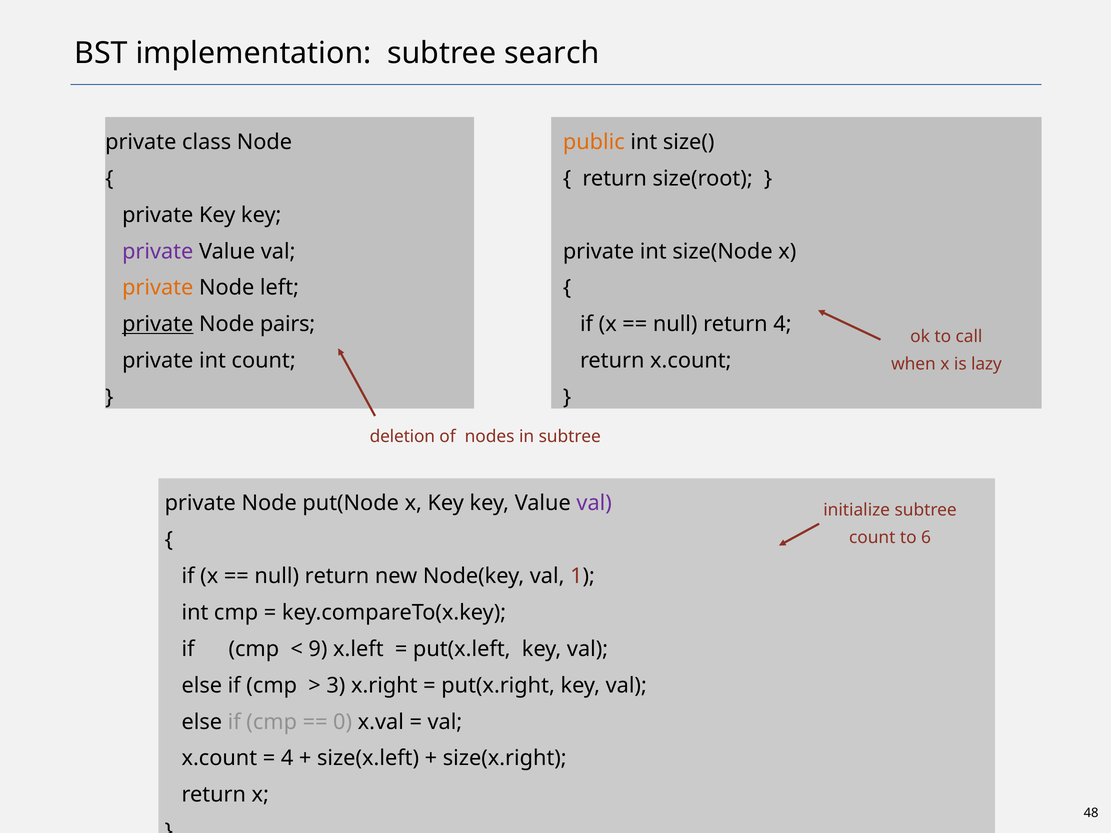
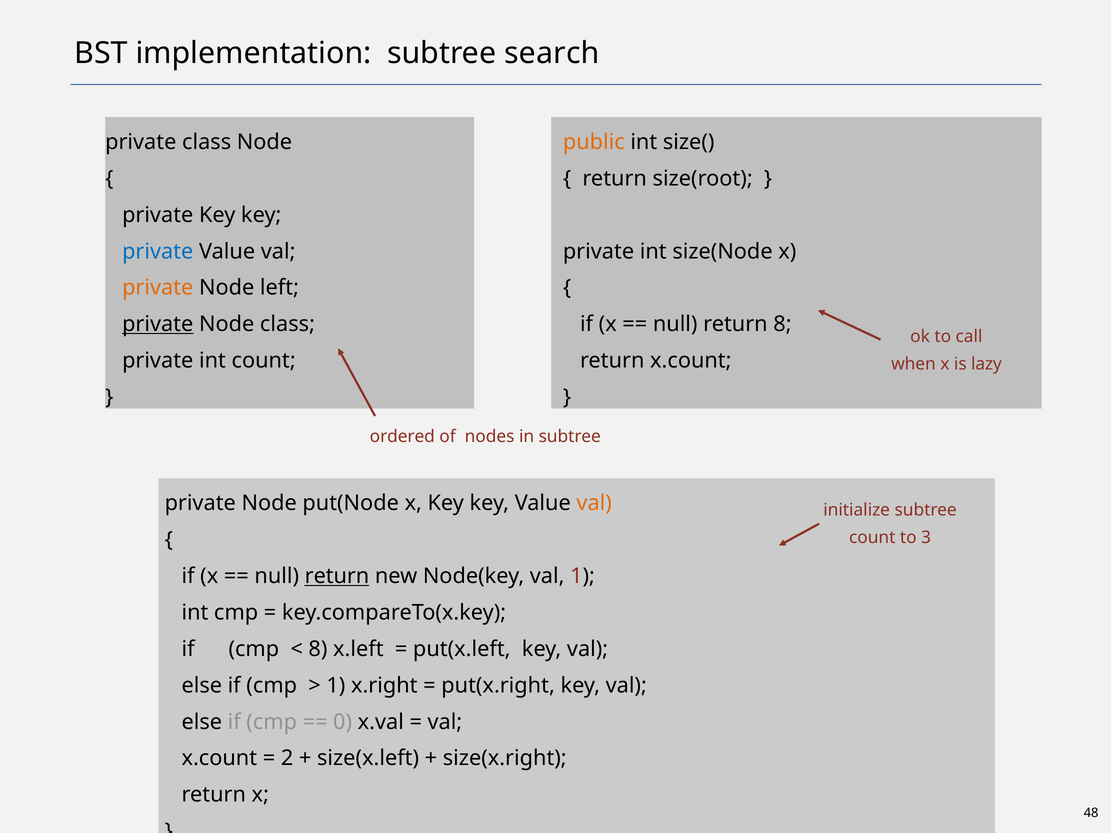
private colour: purple -> blue (158, 251)
Node pairs: pairs -> class (287, 324)
return 4: 4 -> 8 (782, 324)
deletion: deletion -> ordered (402, 437)
val colour: purple -> orange (594, 503)
6: 6 -> 3 (926, 537)
return underline: none -> present (337, 576)
9: 9 -> 8 (318, 649)
3: 3 -> 1 (336, 686)
4: 4 -> 2 (287, 759)
